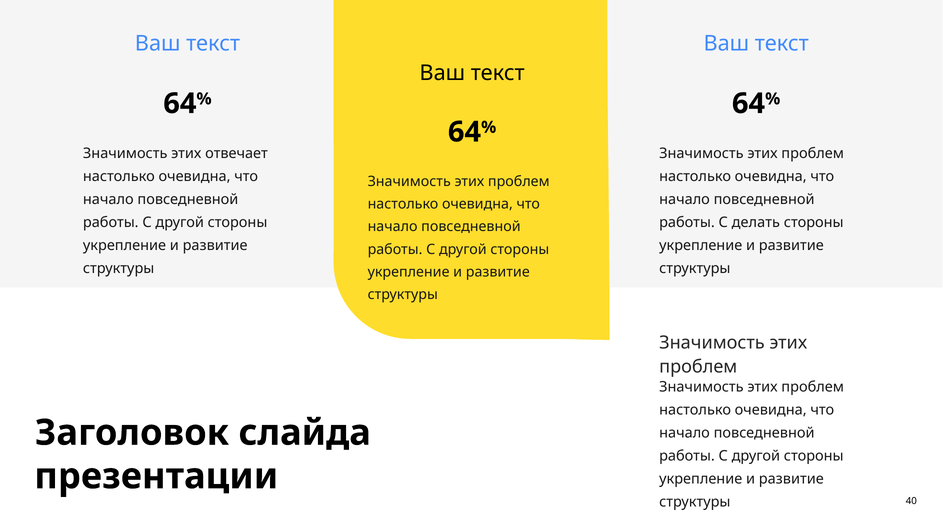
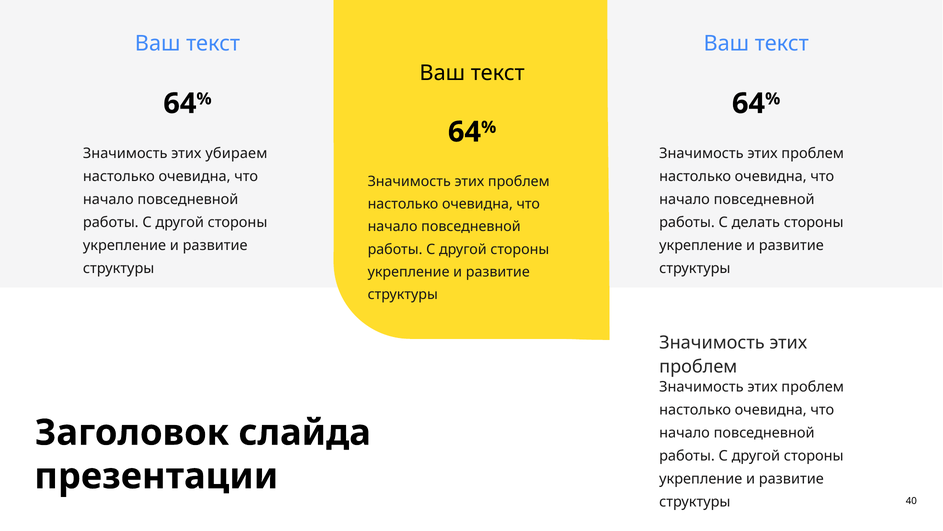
отвечает: отвечает -> убираем (236, 154)
